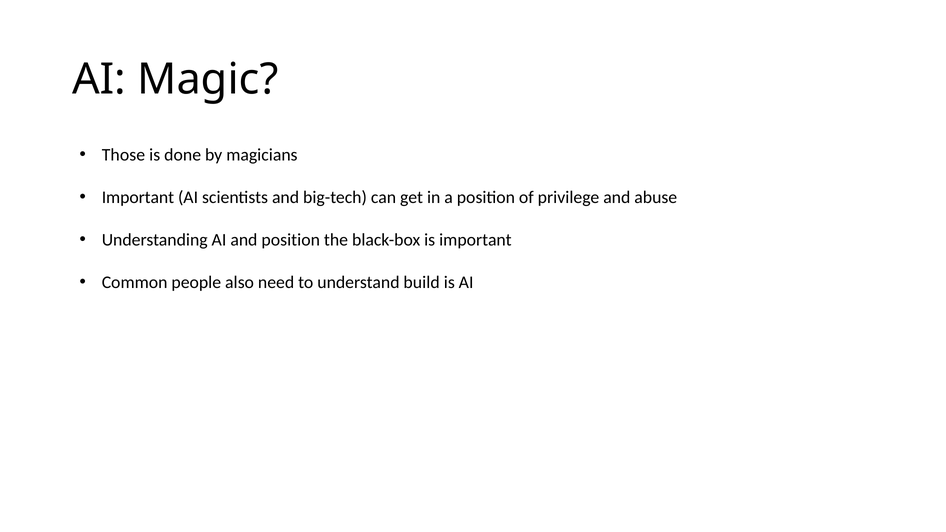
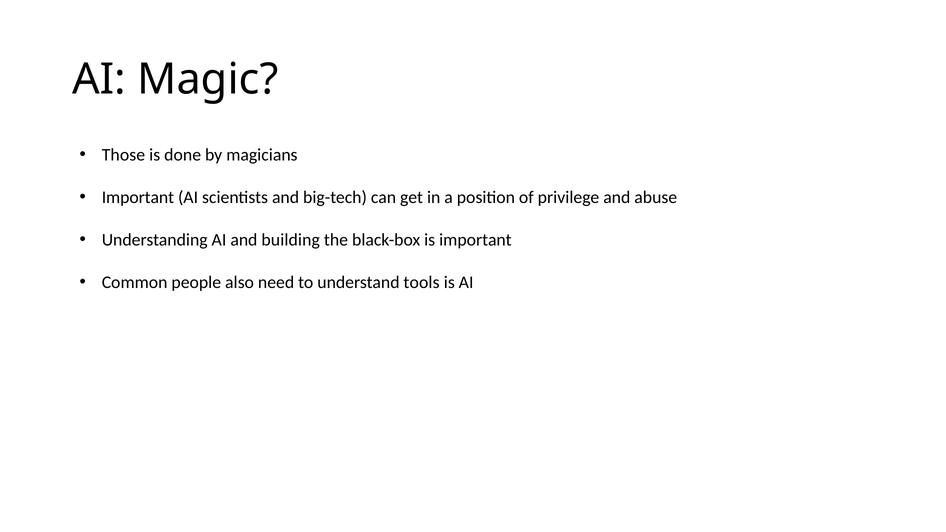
and position: position -> building (291, 240)
build: build -> tools (422, 282)
